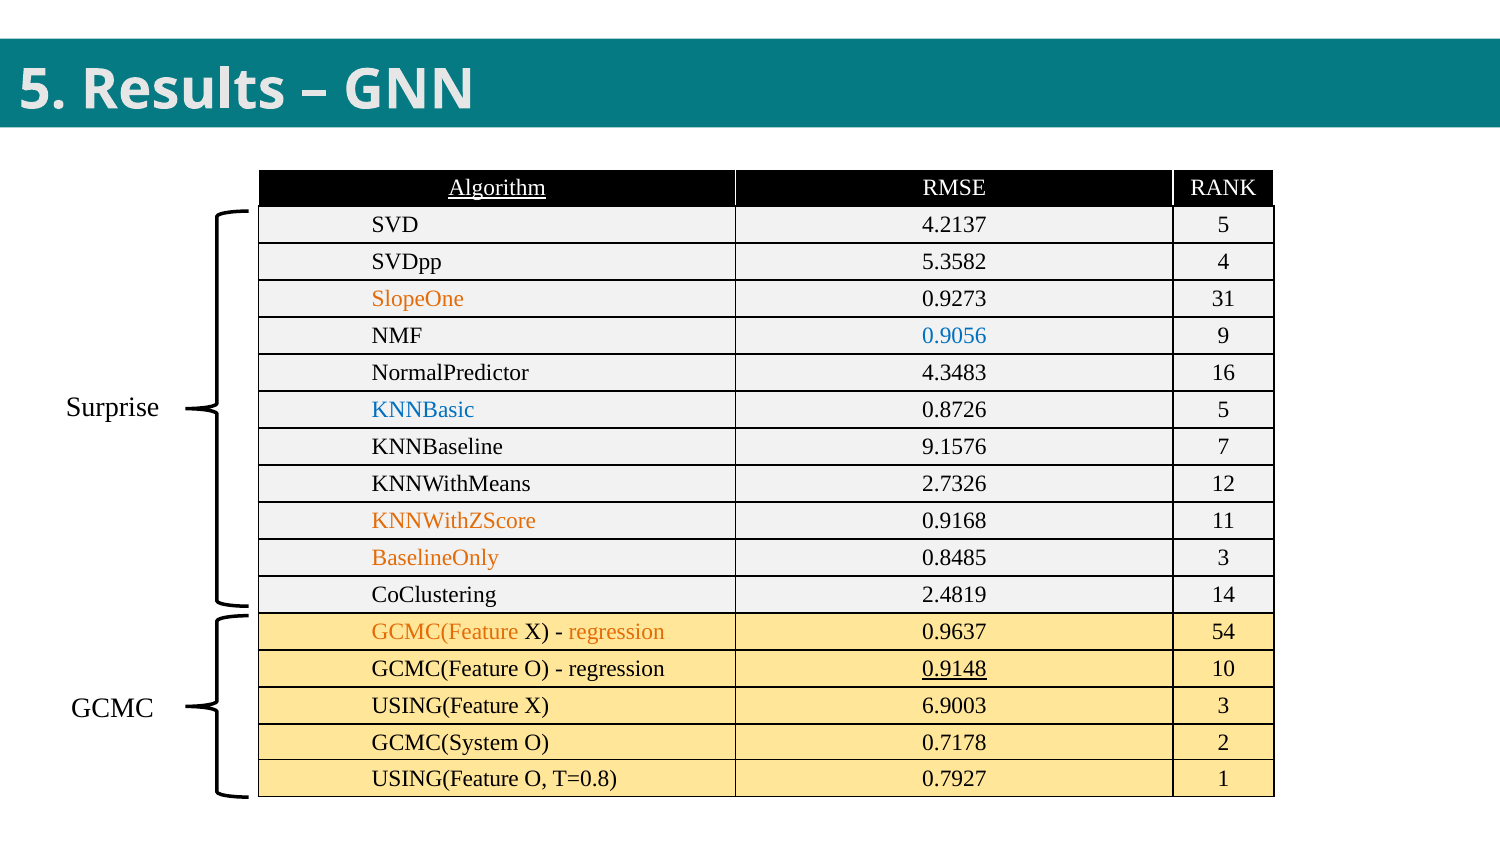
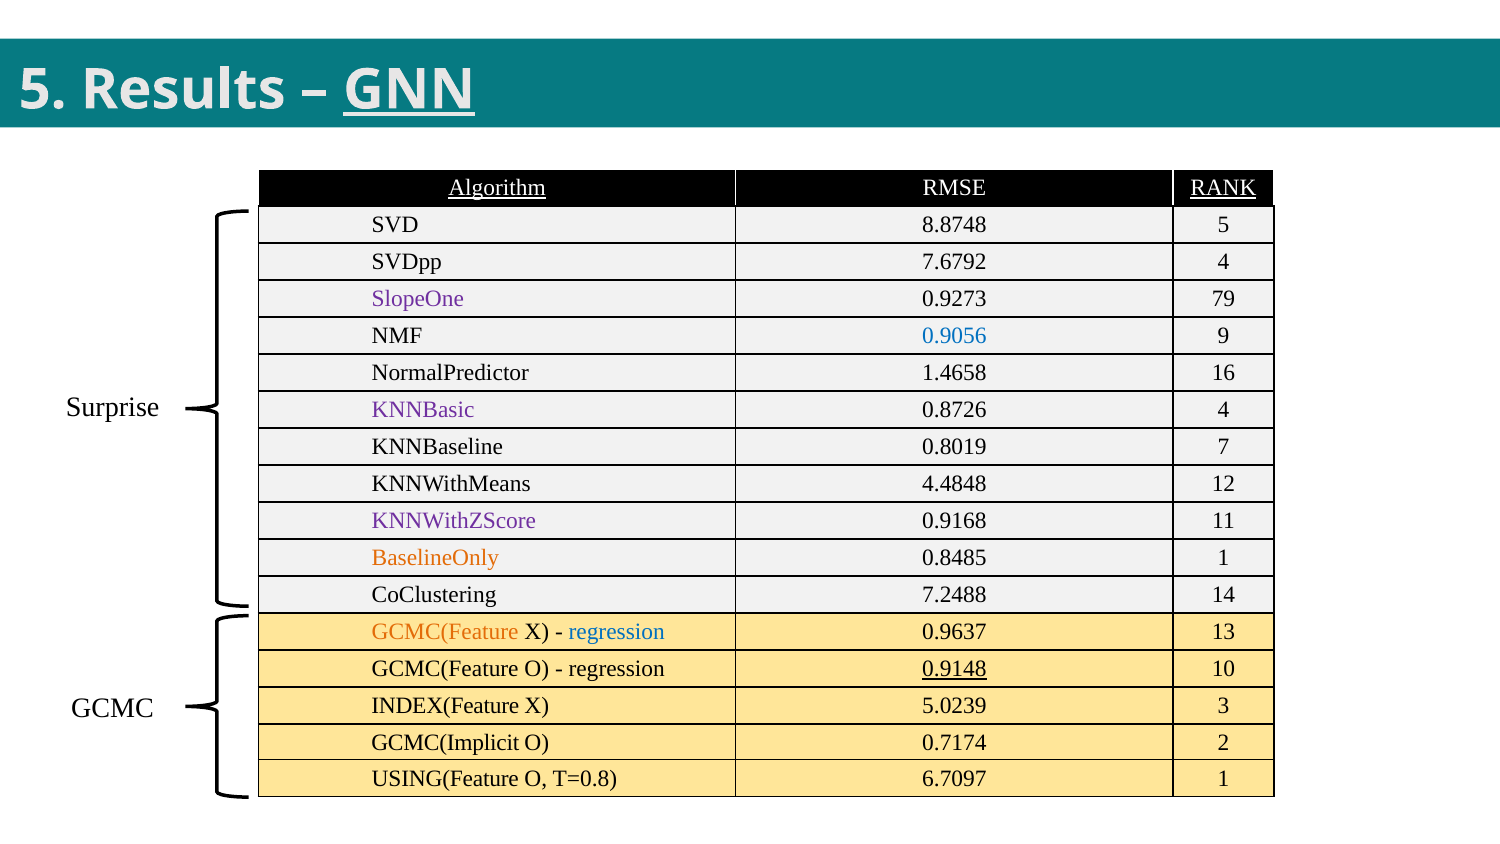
GNN underline: none -> present (409, 90)
RANK underline: none -> present (1223, 188)
4.2137: 4.2137 -> 8.8748 (954, 225)
5.3582: 5.3582 -> 7.6792 (954, 262)
SlopeOne colour: orange -> purple (418, 299)
31: 31 -> 79 (1223, 299)
4.3483: 4.3483 -> 1.4658 (954, 373)
KNNBasic colour: blue -> purple (423, 410)
0.8726 5: 5 -> 4 (1224, 410)
9.1576: 9.1576 -> 0.8019 (954, 447)
2.7326: 2.7326 -> 4.4848 (954, 484)
KNNWithZScore colour: orange -> purple (454, 521)
0.8485 3: 3 -> 1 (1224, 558)
2.4819: 2.4819 -> 7.2488 (954, 595)
regression colour: orange -> blue (617, 632)
54: 54 -> 13 (1223, 632)
USING(Feature: USING(Feature -> INDEX(Feature (445, 706)
6.9003: 6.9003 -> 5.0239 (954, 706)
GCMC(System: GCMC(System -> GCMC(Implicit (445, 742)
0.7178: 0.7178 -> 0.7174 (954, 742)
0.7927: 0.7927 -> 6.7097 (954, 778)
